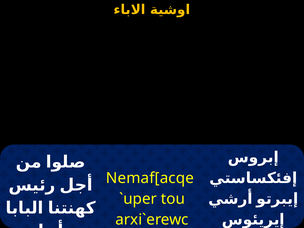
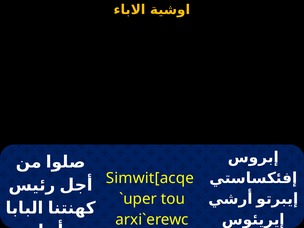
Nemaf[acqe: Nemaf[acqe -> Simwit[acqe (150, 178)
